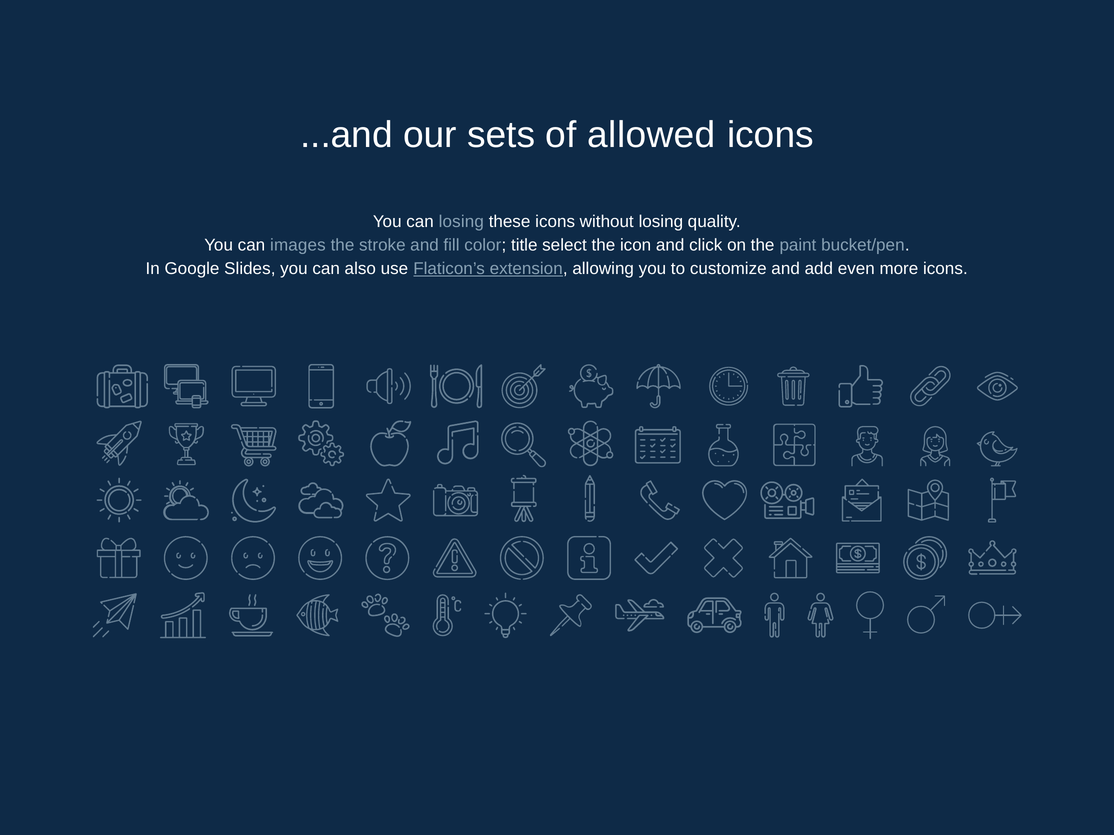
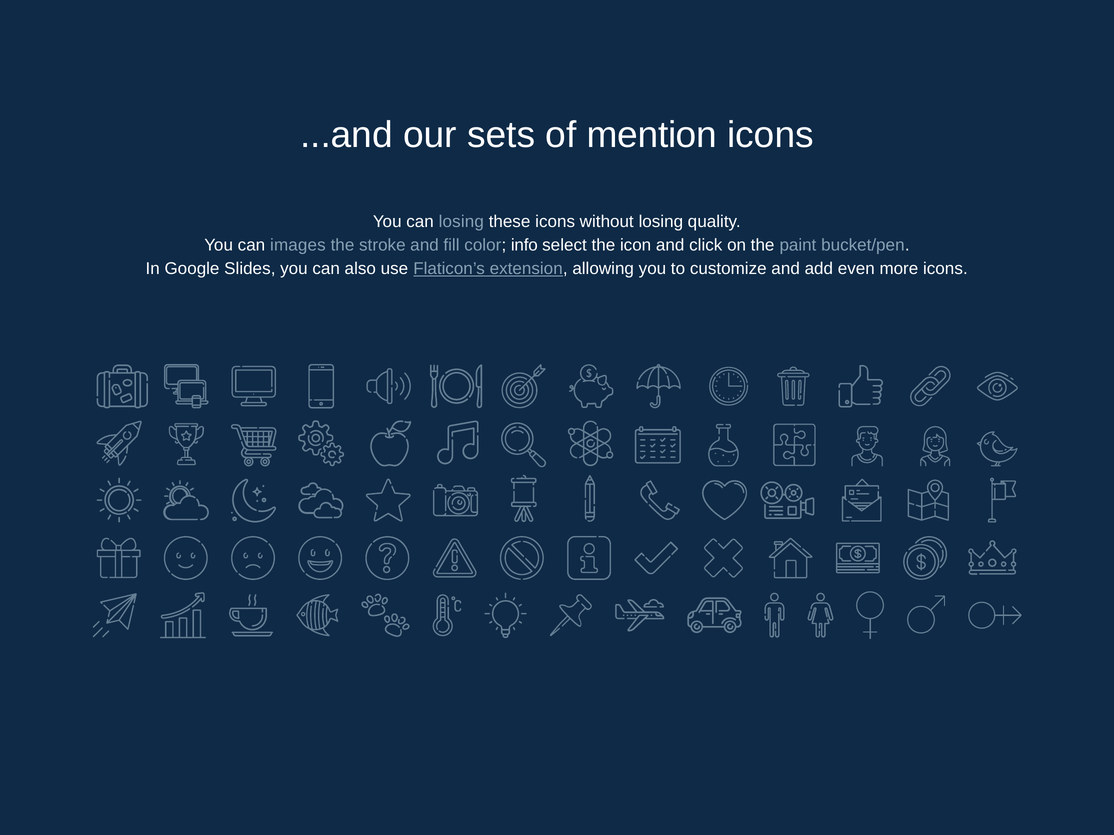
allowed: allowed -> mention (652, 135)
title: title -> info (524, 245)
